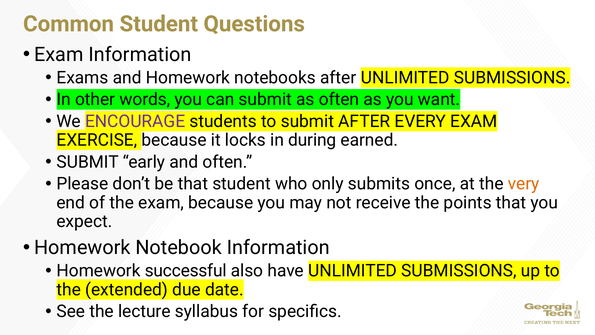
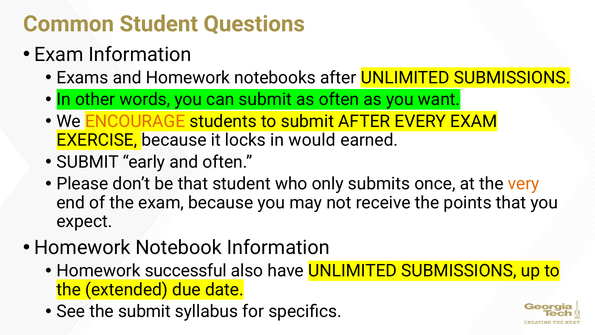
ENCOURAGE colour: purple -> orange (135, 121)
during: during -> would (312, 140)
the lecture: lecture -> submit (144, 311)
